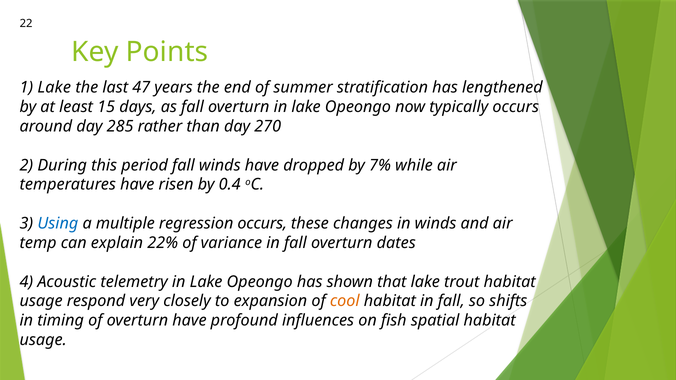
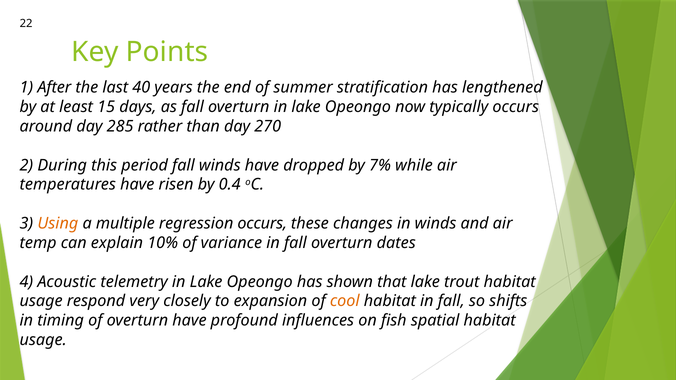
1 Lake: Lake -> After (54, 88)
47: 47 -> 40 (141, 88)
Using colour: blue -> orange (58, 224)
22%: 22% -> 10% (163, 243)
